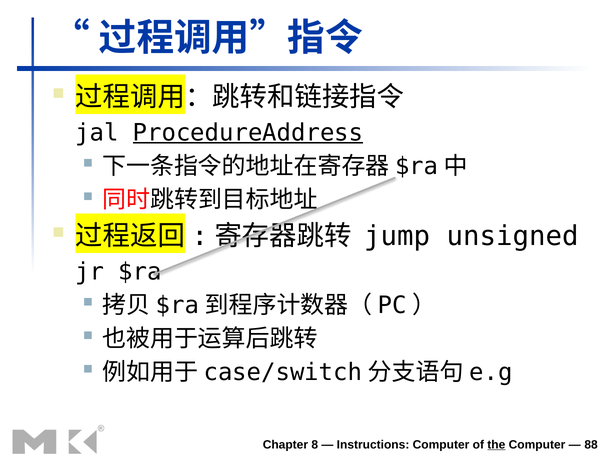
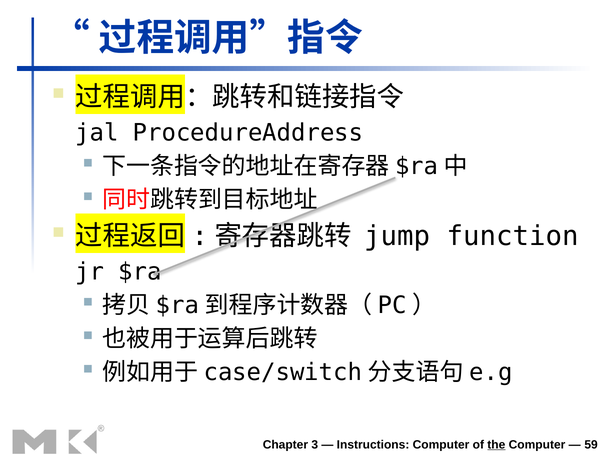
ProcedureAddress underline: present -> none (248, 133)
unsigned: unsigned -> function (513, 236)
8: 8 -> 3 (315, 445)
88: 88 -> 59 (591, 445)
